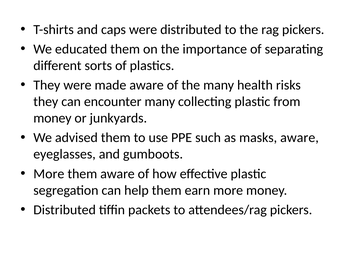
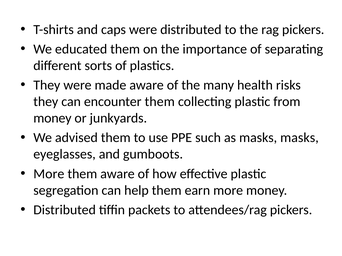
encounter many: many -> them (160, 102)
masks aware: aware -> masks (299, 138)
